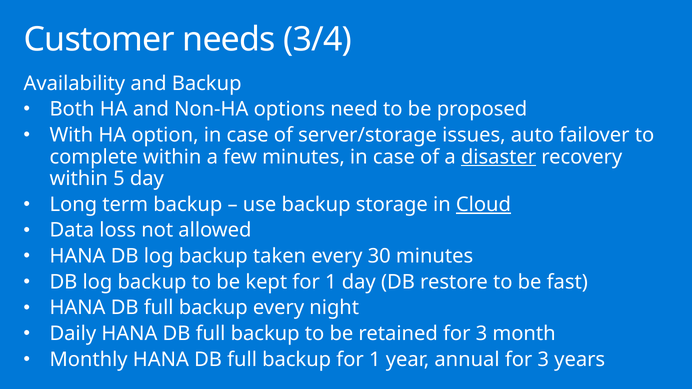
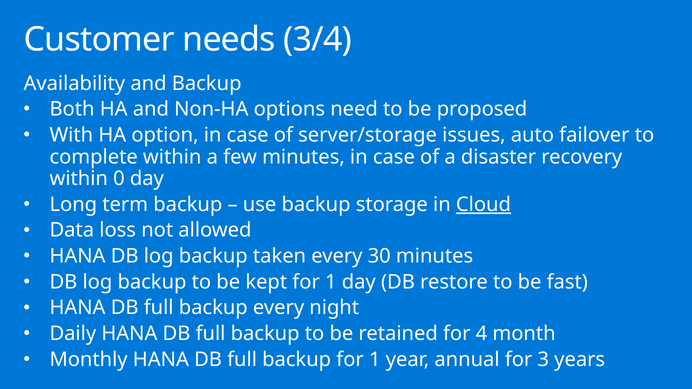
disaster underline: present -> none (499, 157)
5: 5 -> 0 (119, 179)
retained for 3: 3 -> 4 (481, 334)
